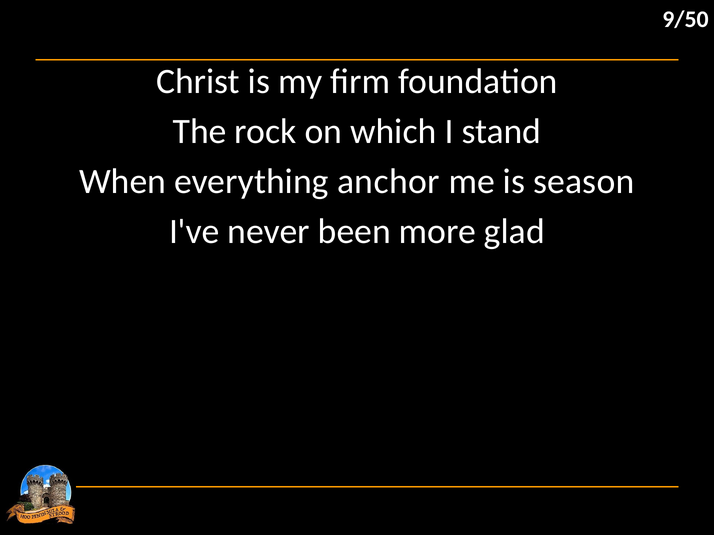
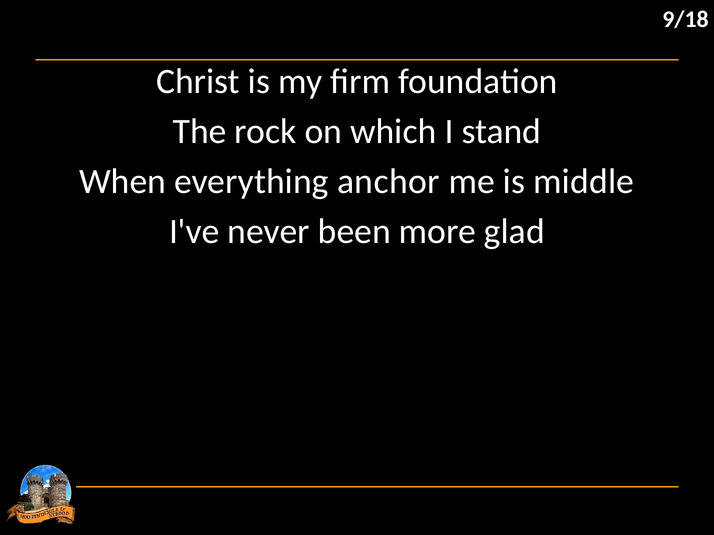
9/50: 9/50 -> 9/18 (685, 19)
season: season -> middle (584, 182)
